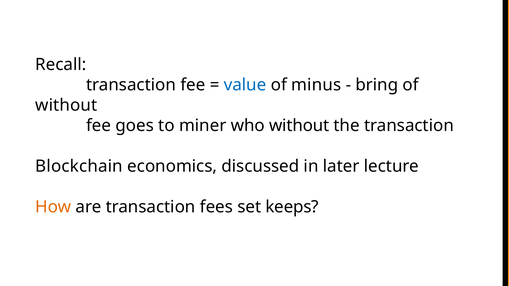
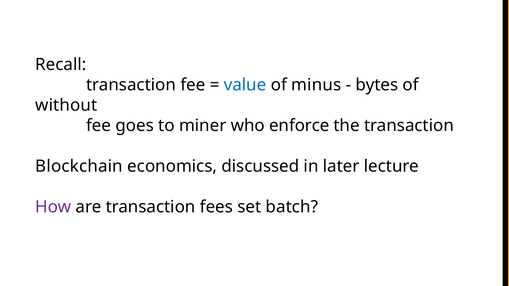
bring: bring -> bytes (377, 85)
who without: without -> enforce (299, 126)
How colour: orange -> purple (53, 207)
keeps: keeps -> batch (292, 207)
